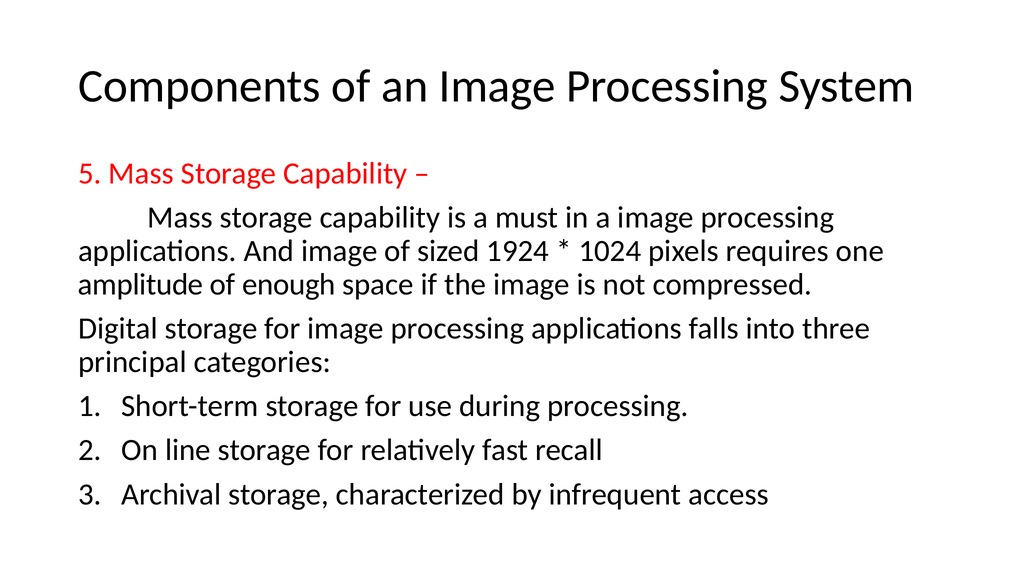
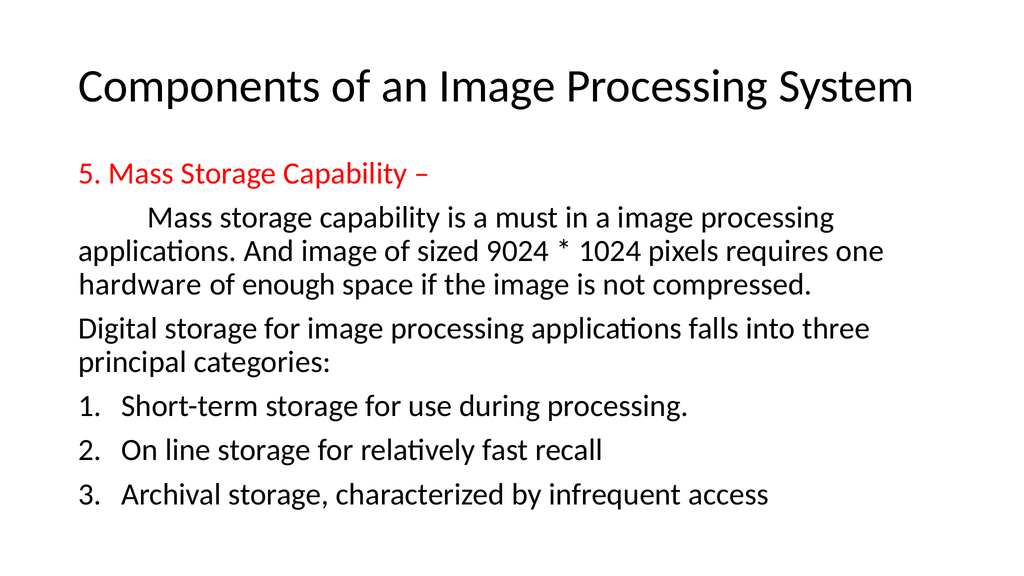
1924: 1924 -> 9024 (518, 251)
amplitude: amplitude -> hardware (140, 285)
